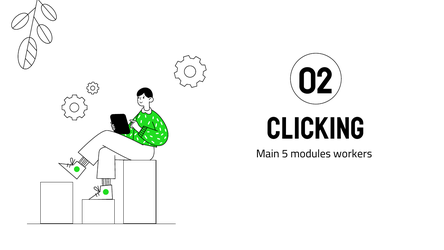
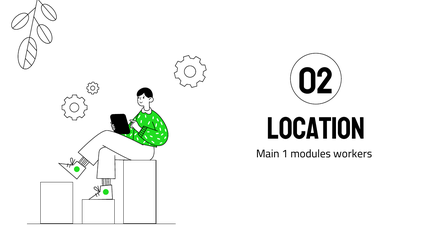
Clicking: Clicking -> Location (316, 128)
5: 5 -> 1 (285, 154)
